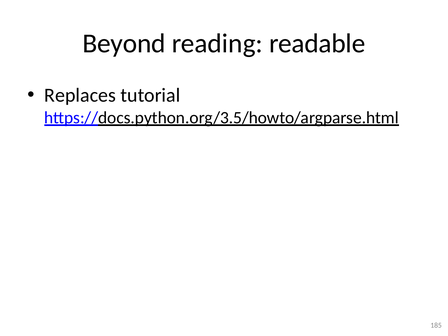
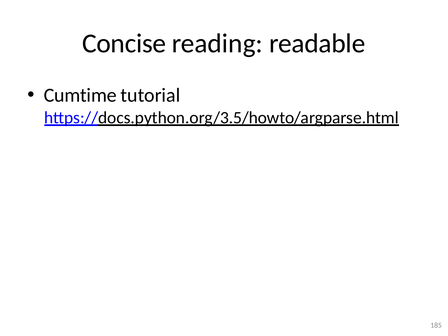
Beyond: Beyond -> Concise (124, 43)
Replaces: Replaces -> Cumtime (80, 95)
